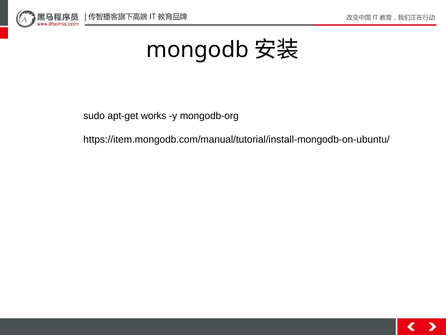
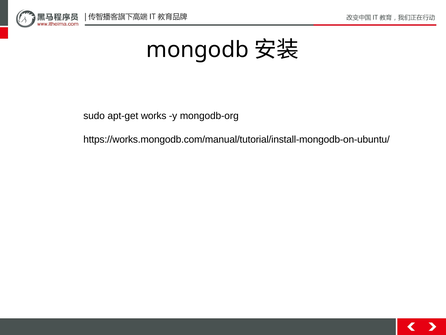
https://item.mongodb.com/manual/tutorial/install-mongodb-on-ubuntu/: https://item.mongodb.com/manual/tutorial/install-mongodb-on-ubuntu/ -> https://works.mongodb.com/manual/tutorial/install-mongodb-on-ubuntu/ (237, 139)
